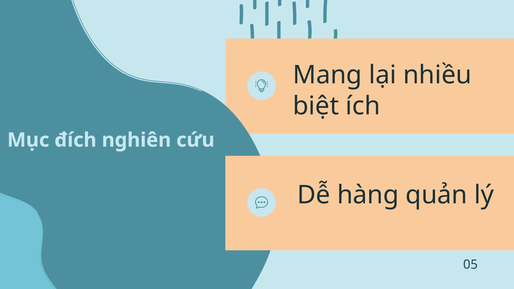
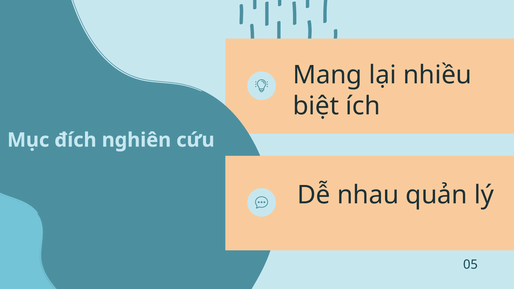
hàng: hàng -> nhau (368, 195)
